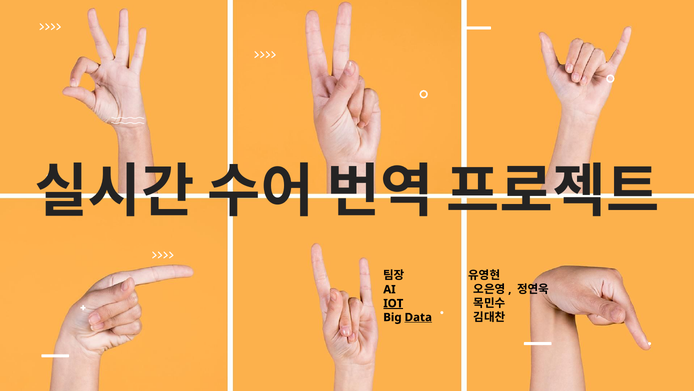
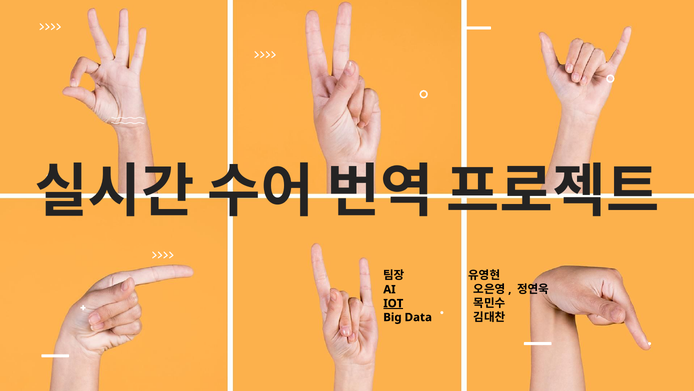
Data underline: present -> none (418, 317)
